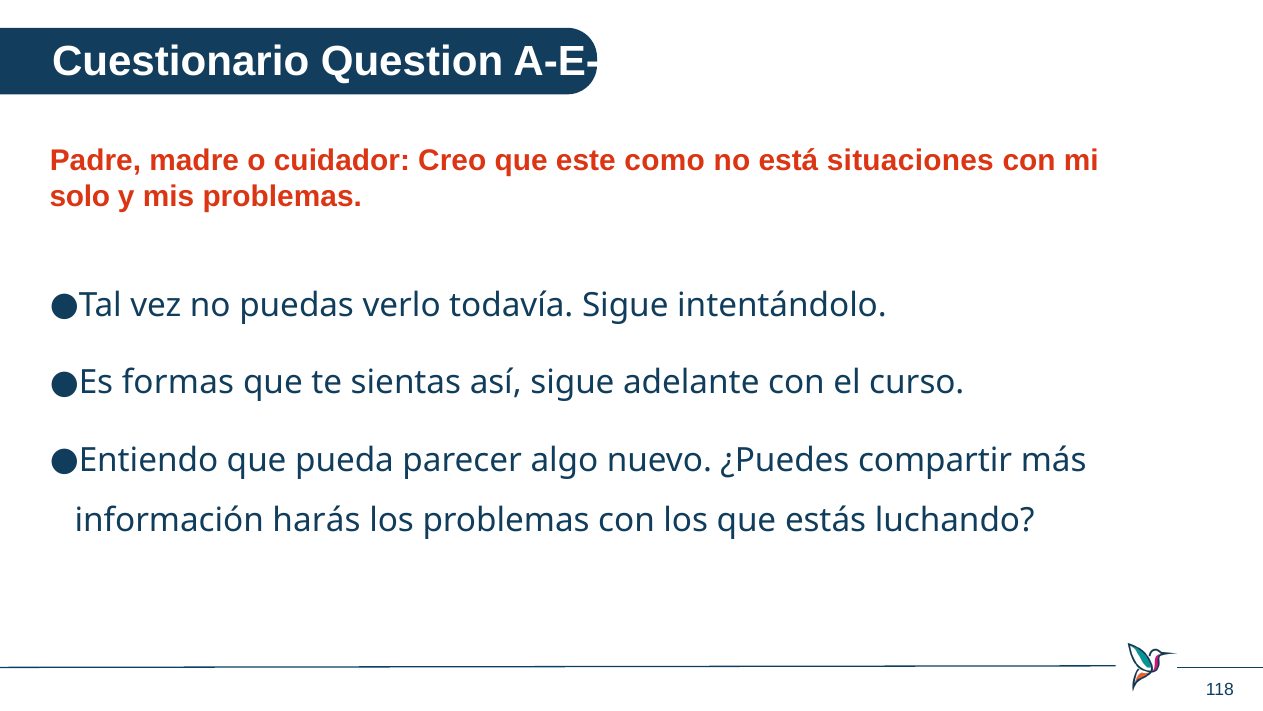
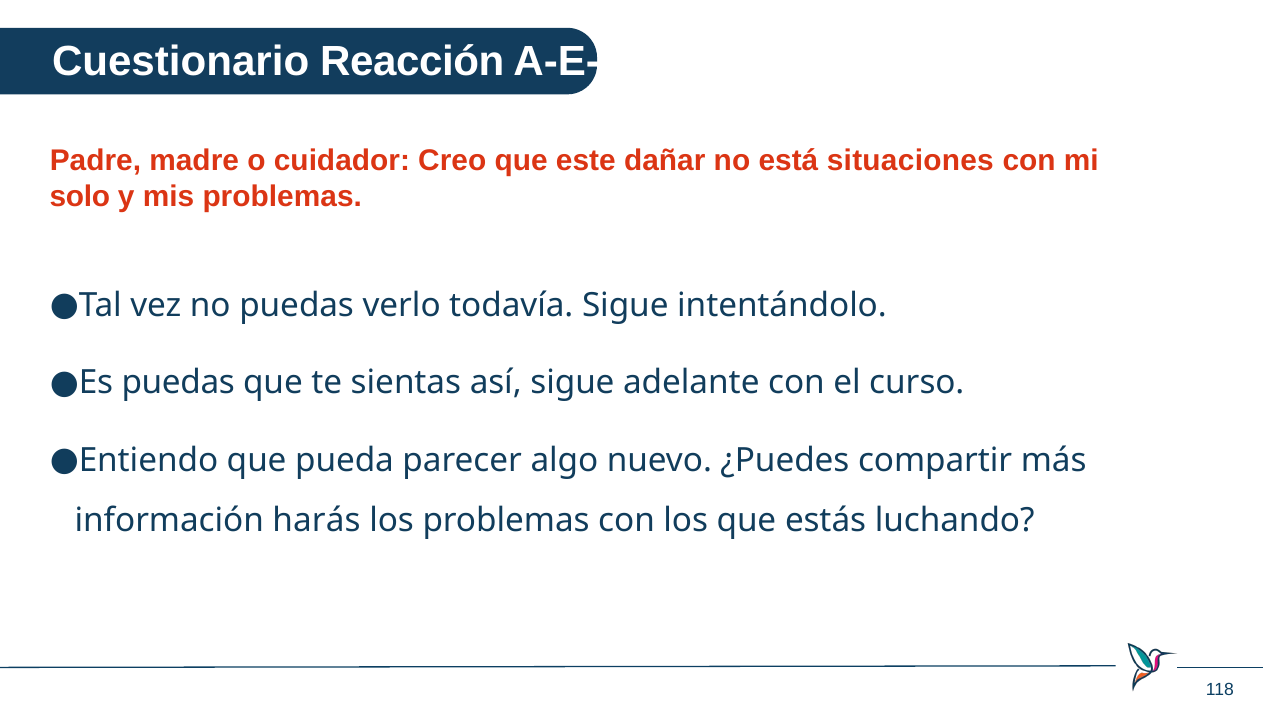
Question: Question -> Reacción (412, 62)
como: como -> dañar (665, 161)
Es formas: formas -> puedas (178, 382)
